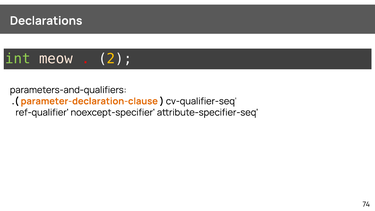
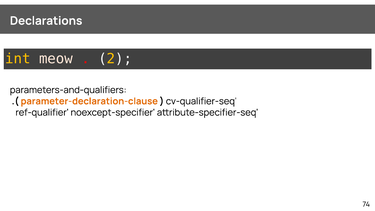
int colour: light green -> yellow (18, 59)
